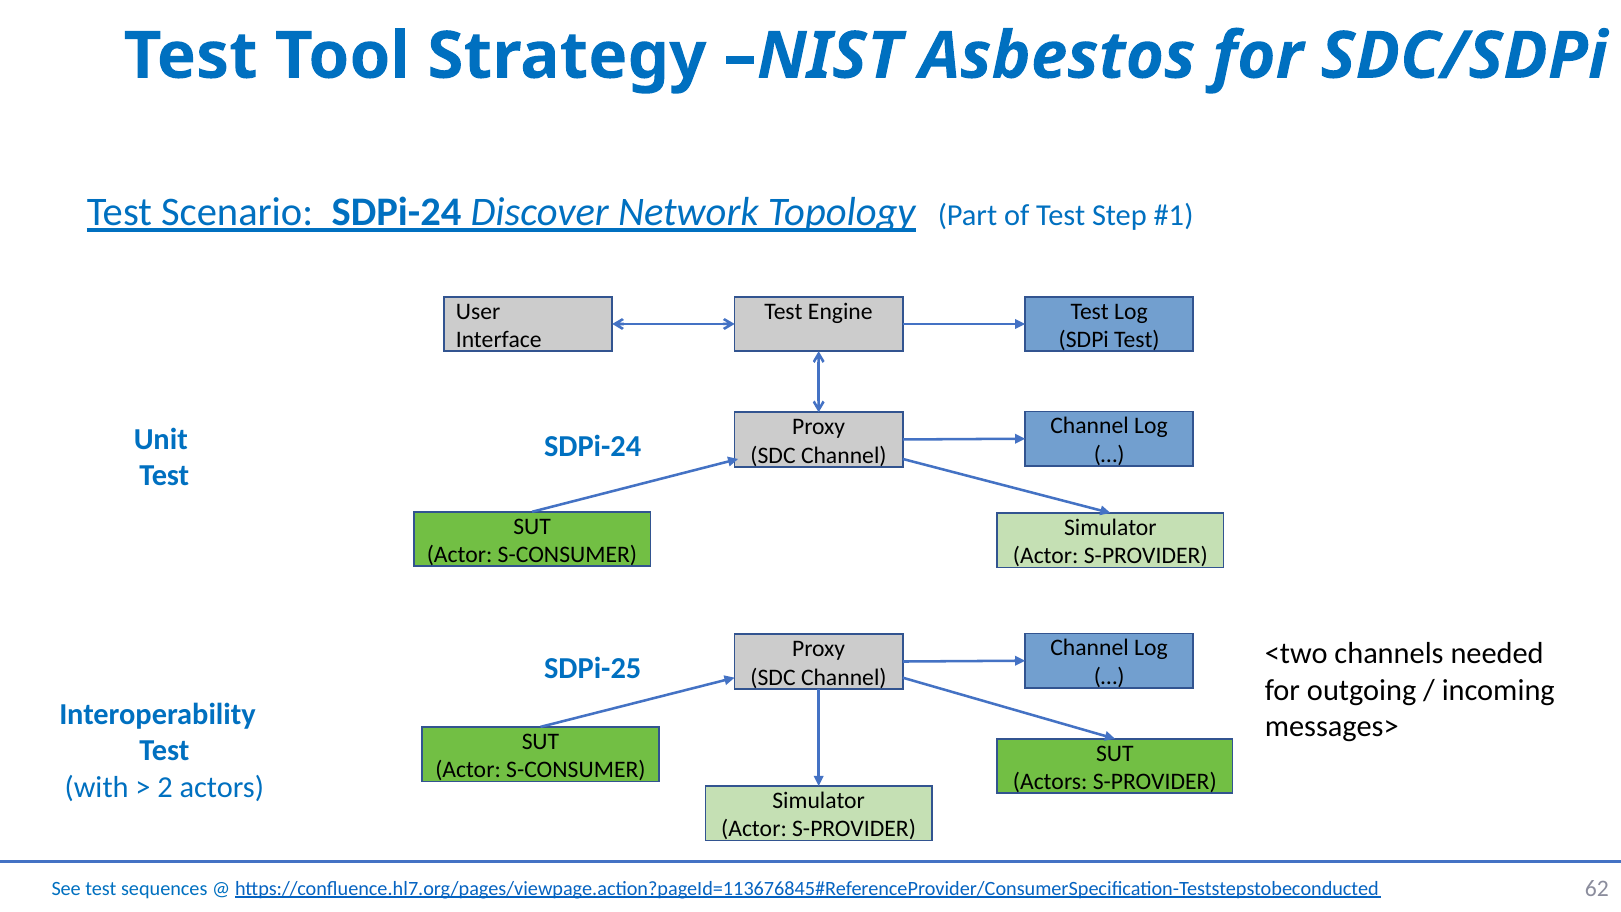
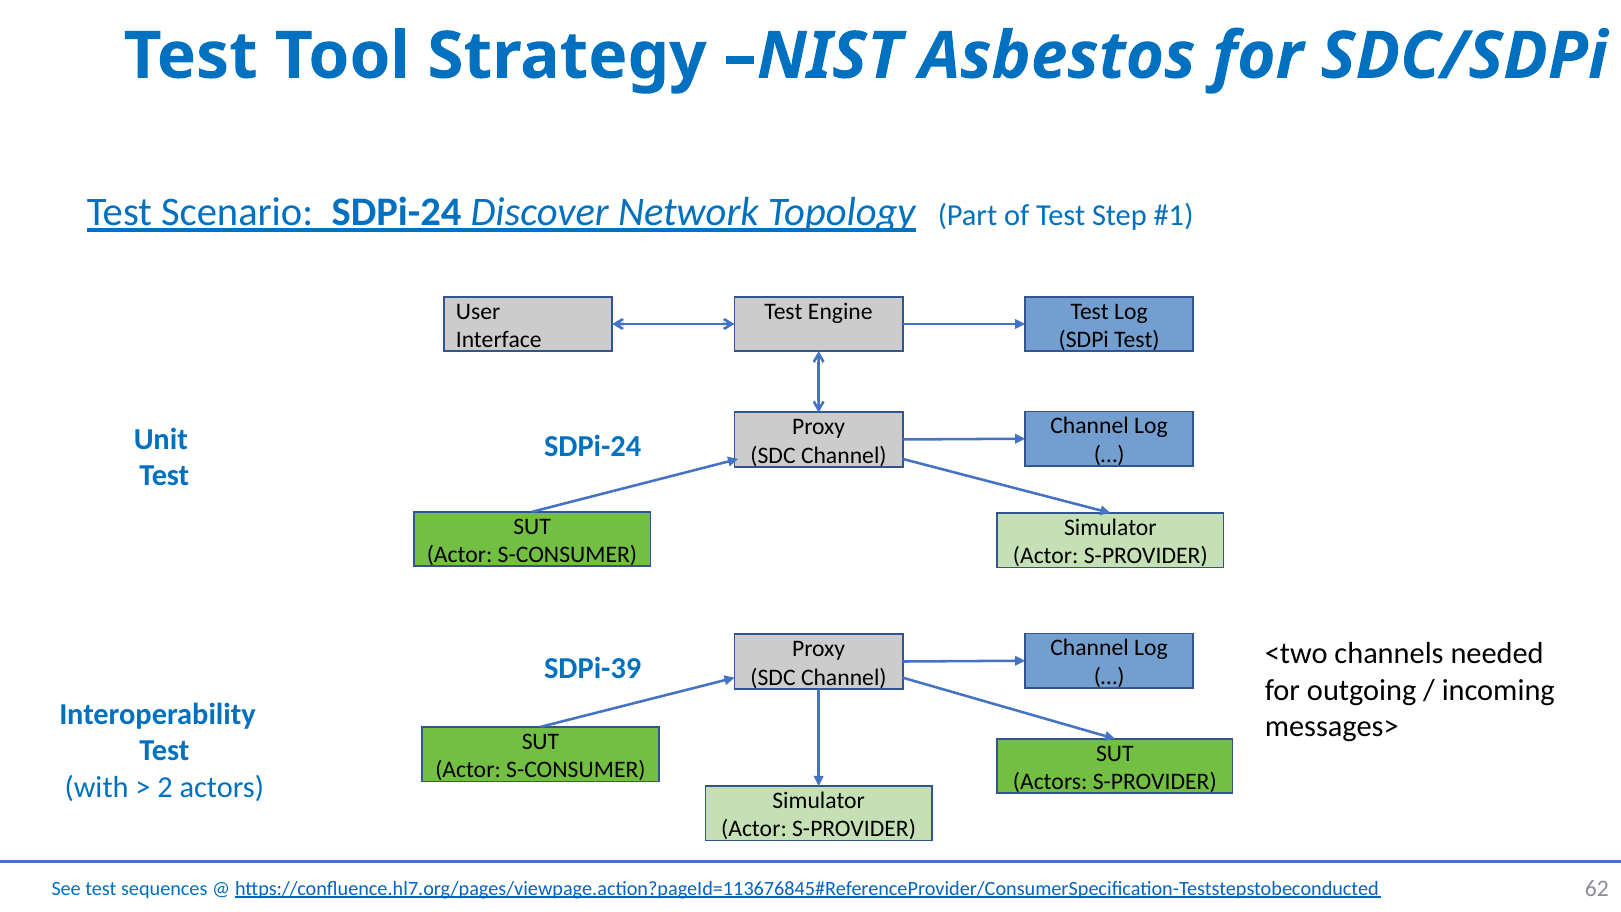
SDPi-25: SDPi-25 -> SDPi-39 (593, 668)
